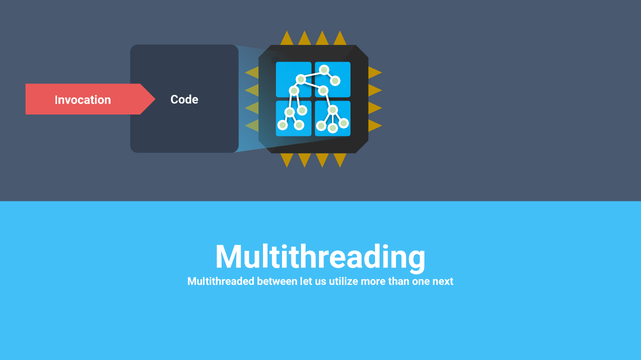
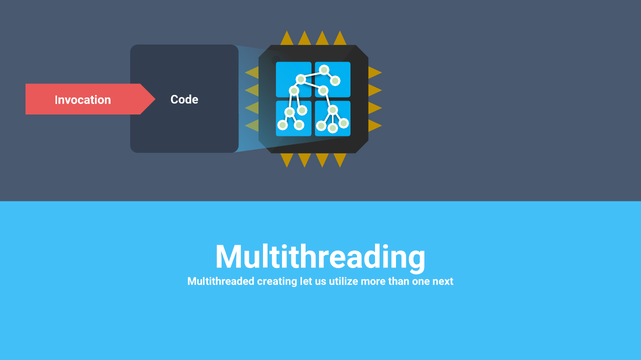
between: between -> creating (277, 282)
